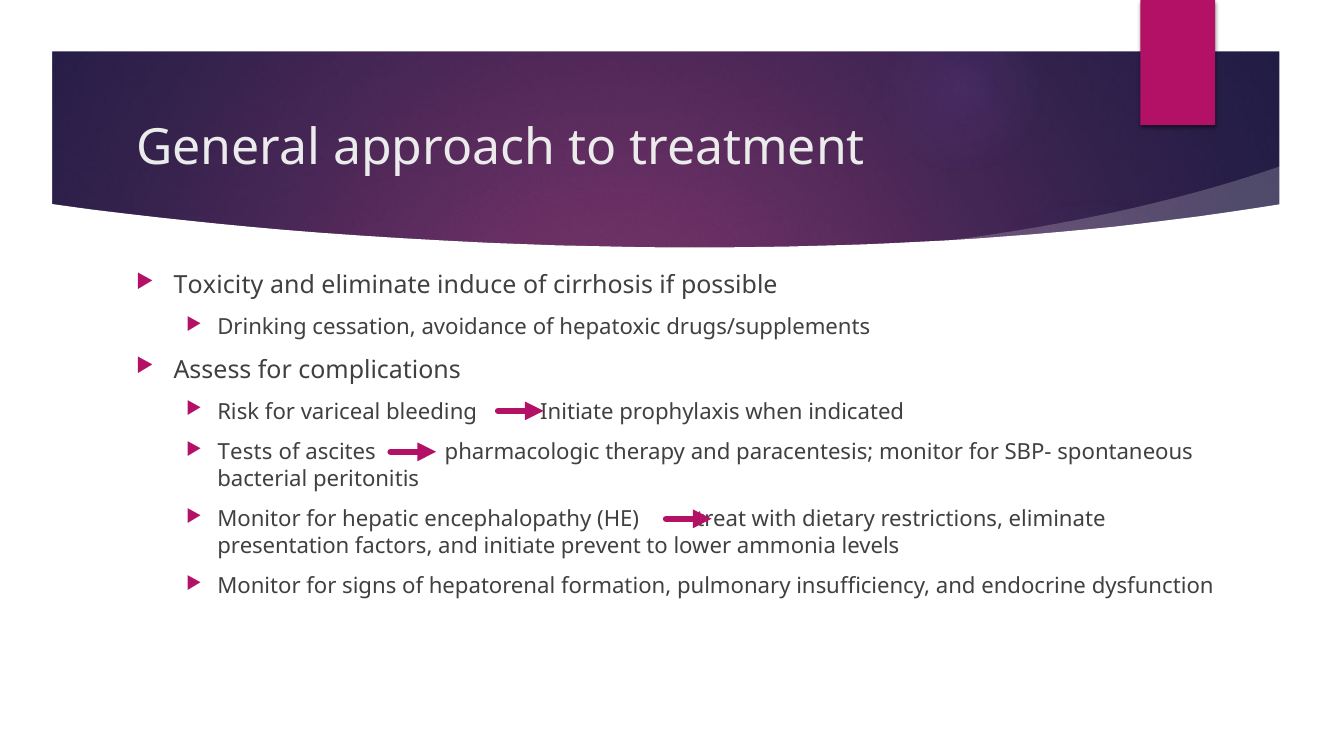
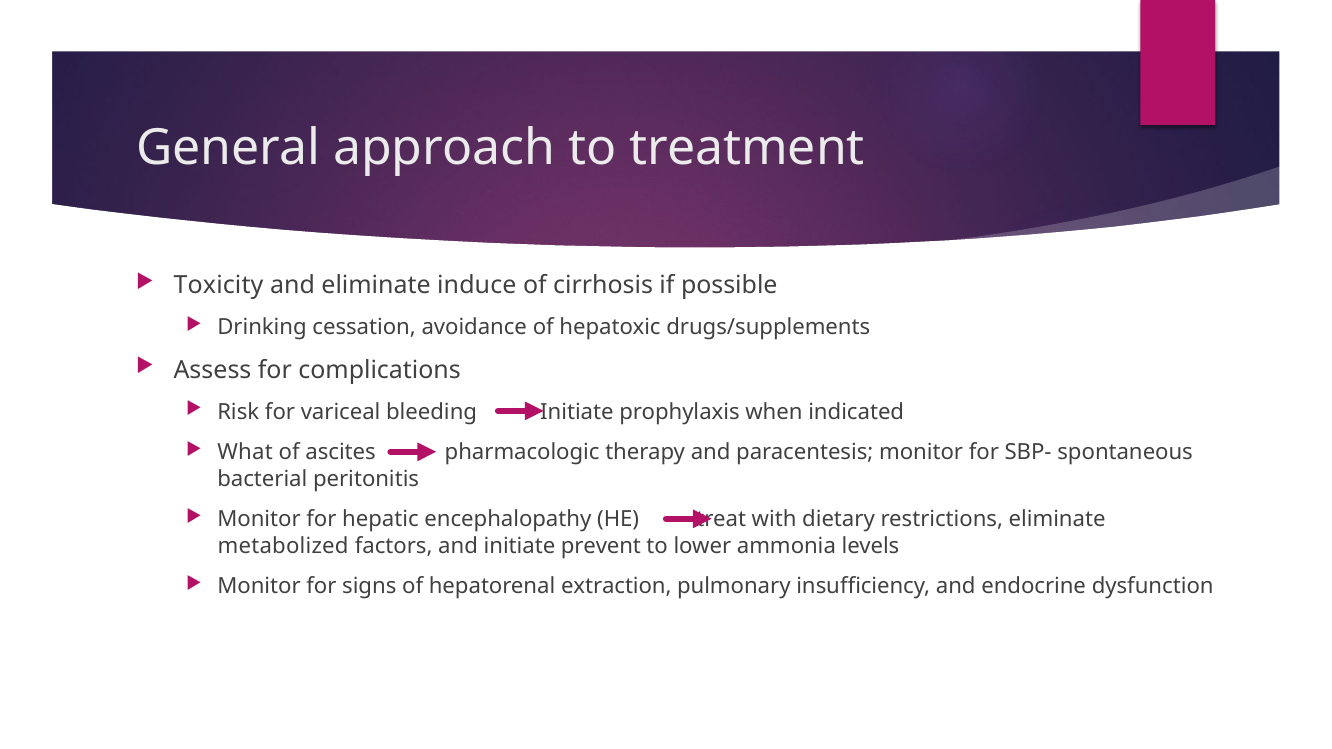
Tests: Tests -> What (245, 452)
presentation: presentation -> metabolized (283, 546)
formation: formation -> extraction (616, 587)
